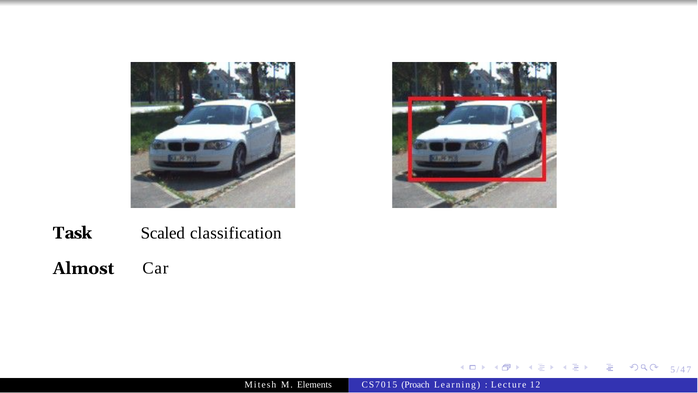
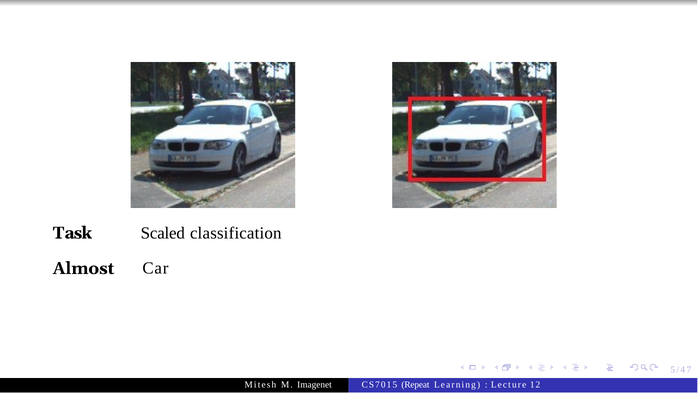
Elements: Elements -> Imagenet (314, 385)
Proach: Proach -> Repeat (415, 385)
